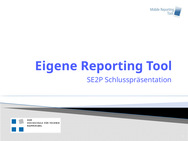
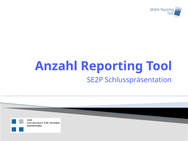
Eigene: Eigene -> Anzahl (56, 66)
